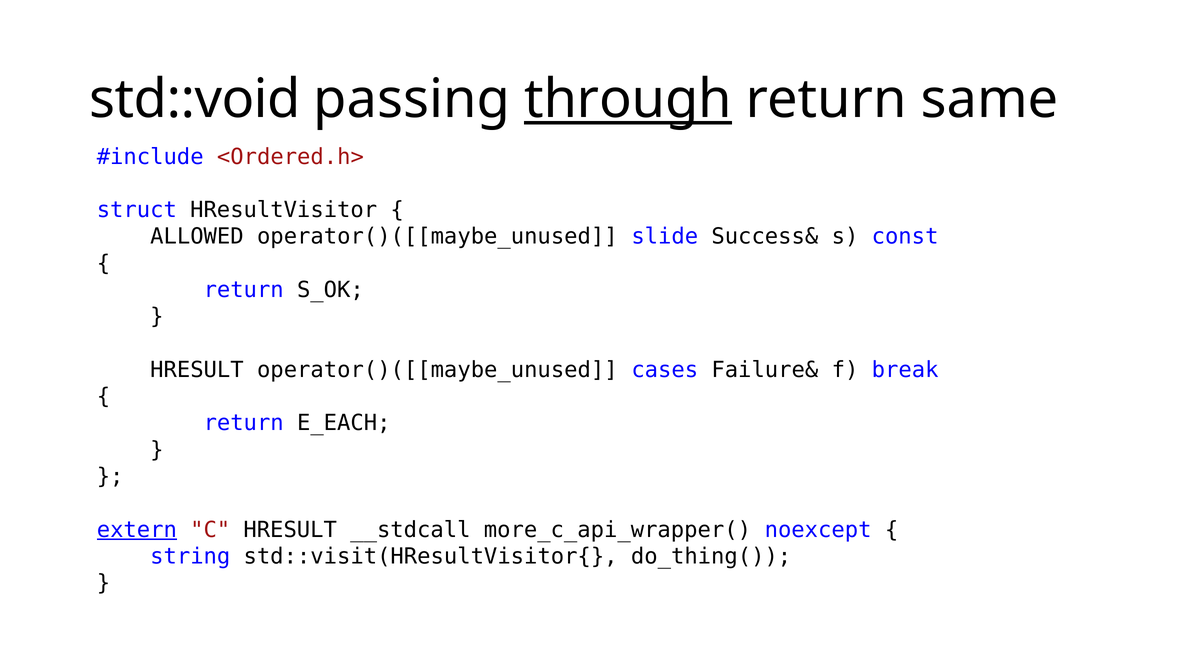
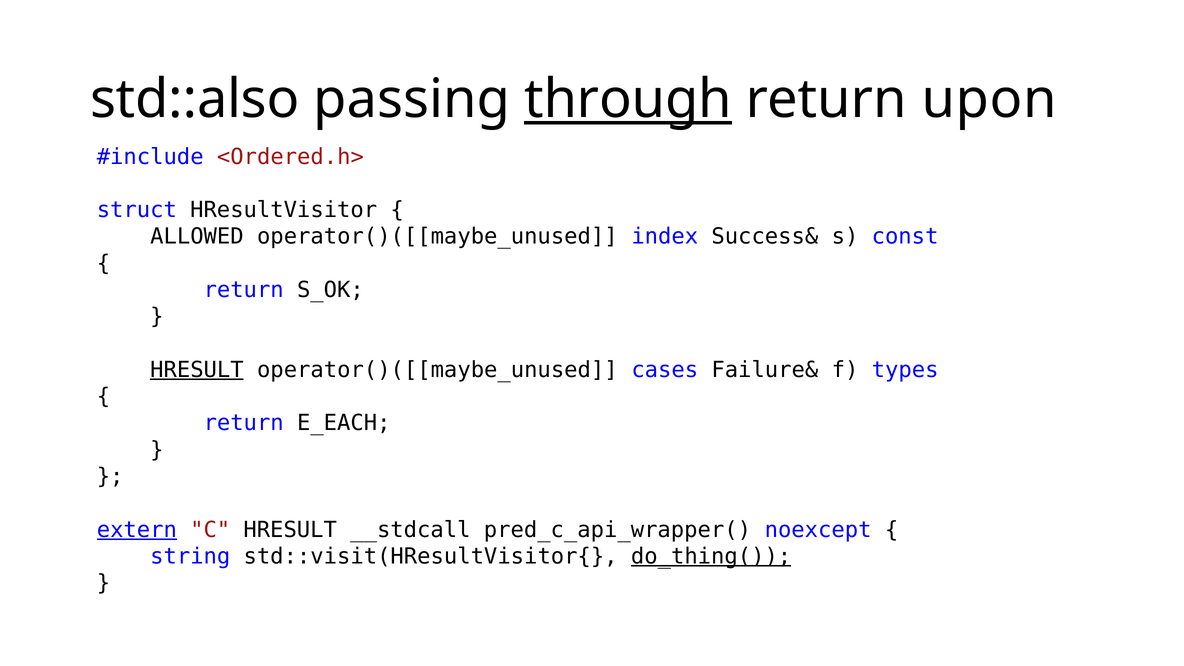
std::void: std::void -> std::also (195, 99)
same: same -> upon (989, 99)
slide: slide -> index (665, 237)
HRESULT underline: none -> present (197, 370)
break: break -> types (905, 370)
more_c_api_wrapper(: more_c_api_wrapper( -> pred_c_api_wrapper( (617, 530)
do_thing( underline: none -> present (711, 556)
